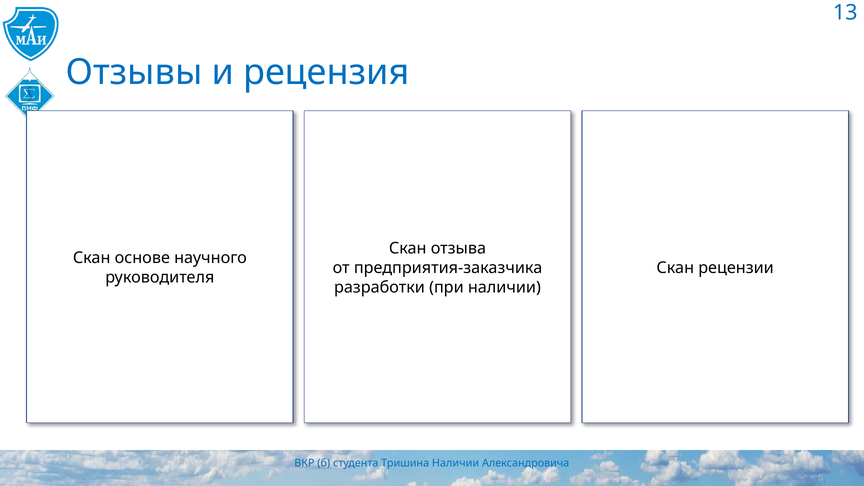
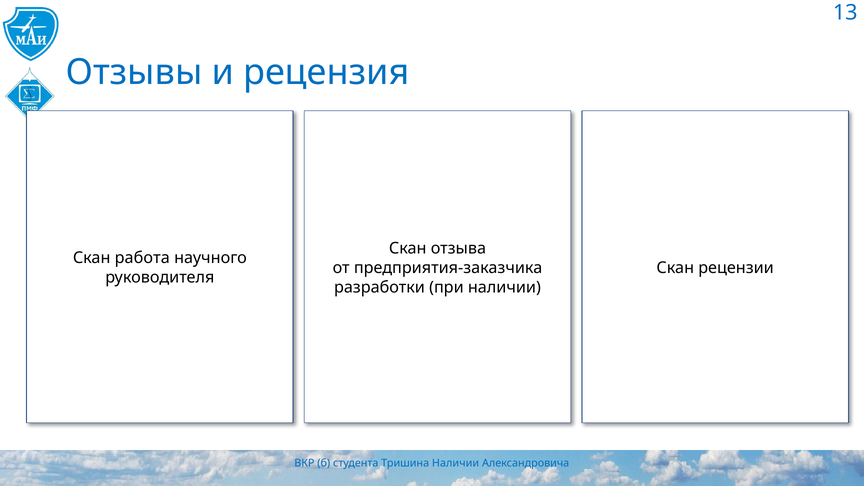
основе: основе -> работа (142, 258)
